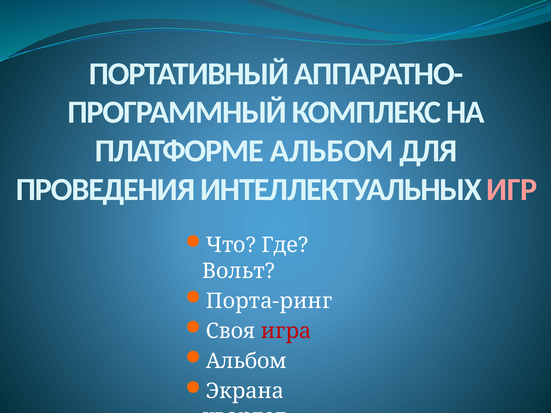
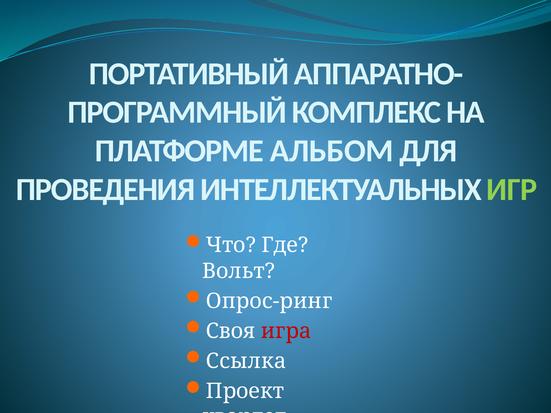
ИГР colour: pink -> light green (512, 190)
Порта-ринг: Порта-ринг -> Опрос-ринг (269, 301)
Альбом: Альбом -> Ссылка (246, 361)
Экрана: Экрана -> Проект (245, 391)
